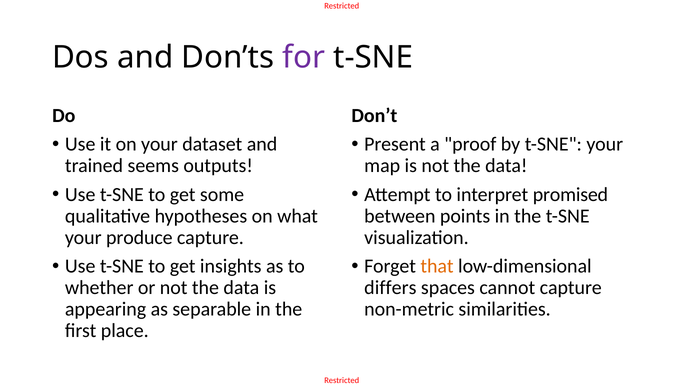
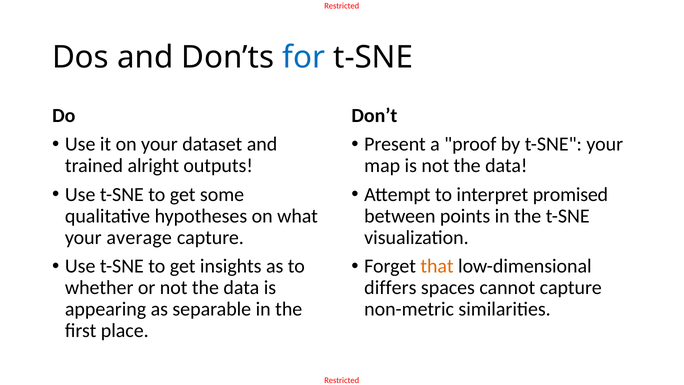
for colour: purple -> blue (304, 57)
seems: seems -> alright (153, 166)
produce: produce -> average (139, 237)
